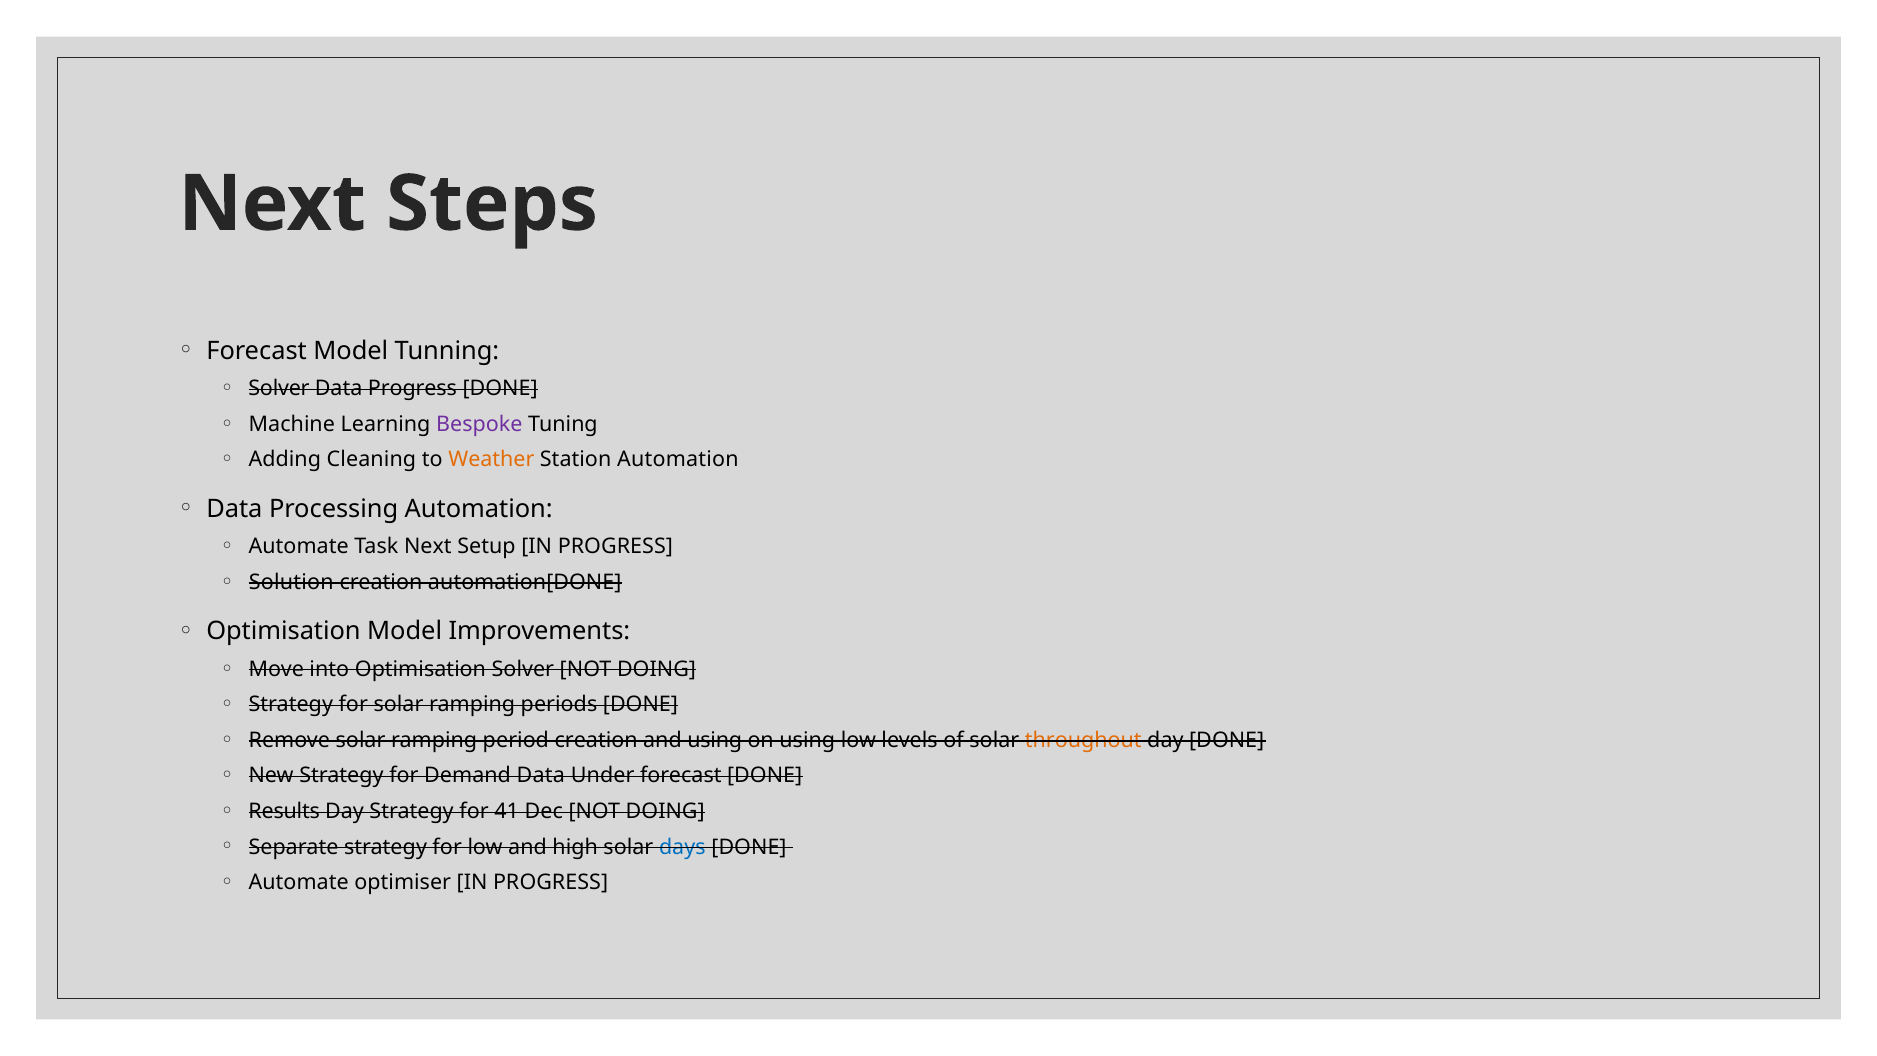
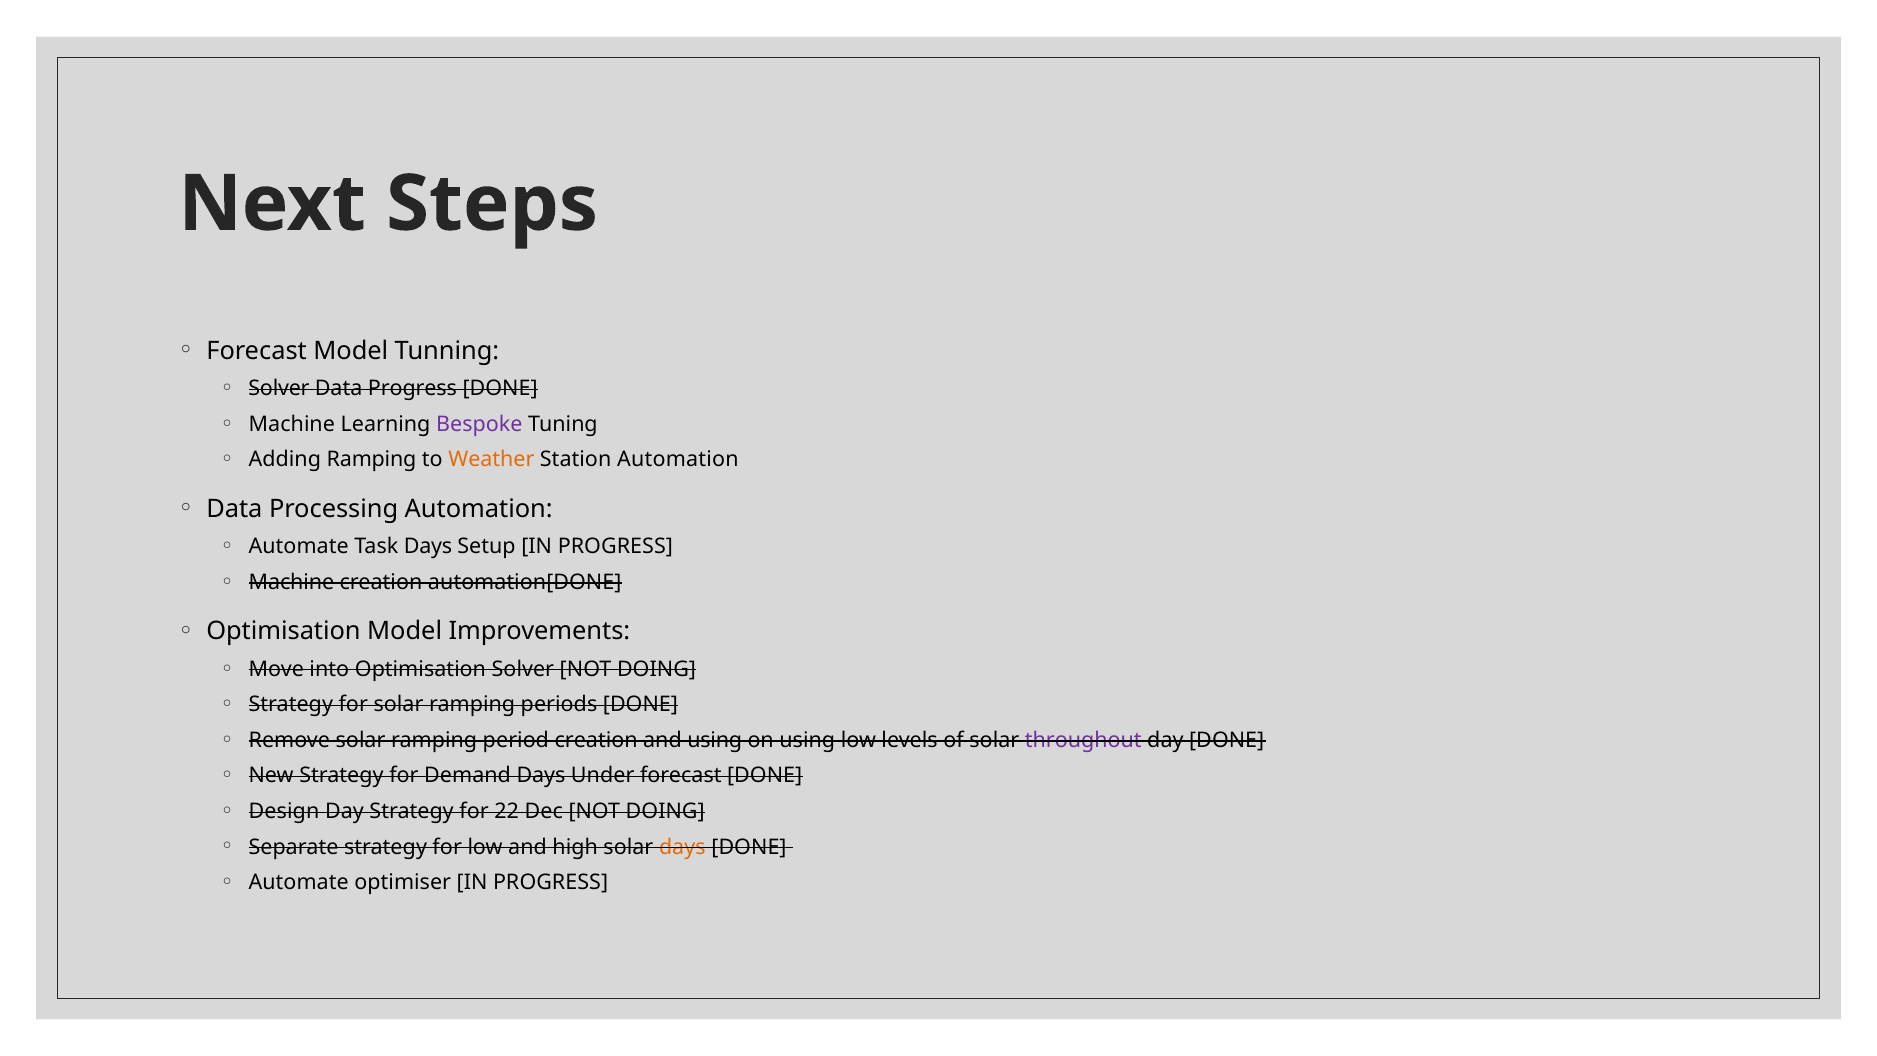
Adding Cleaning: Cleaning -> Ramping (372, 460)
Task Next: Next -> Days (428, 547)
Solution: Solution -> Machine (291, 582)
throughout colour: orange -> purple (1083, 740)
Demand Data: Data -> Days (541, 776)
Results: Results -> Design (284, 811)
41: 41 -> 22 (507, 811)
days colour: blue -> orange (682, 847)
